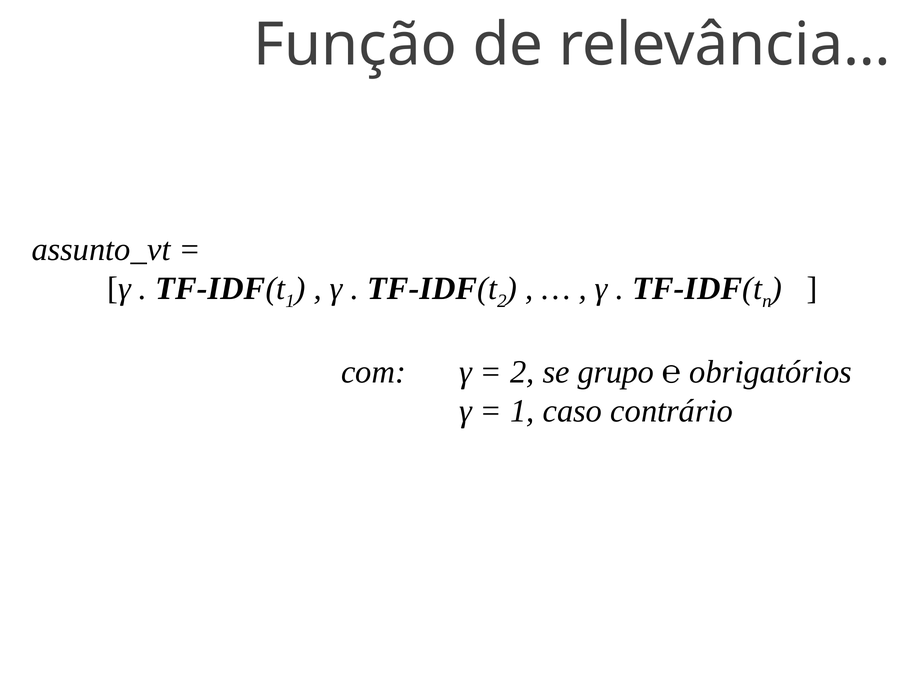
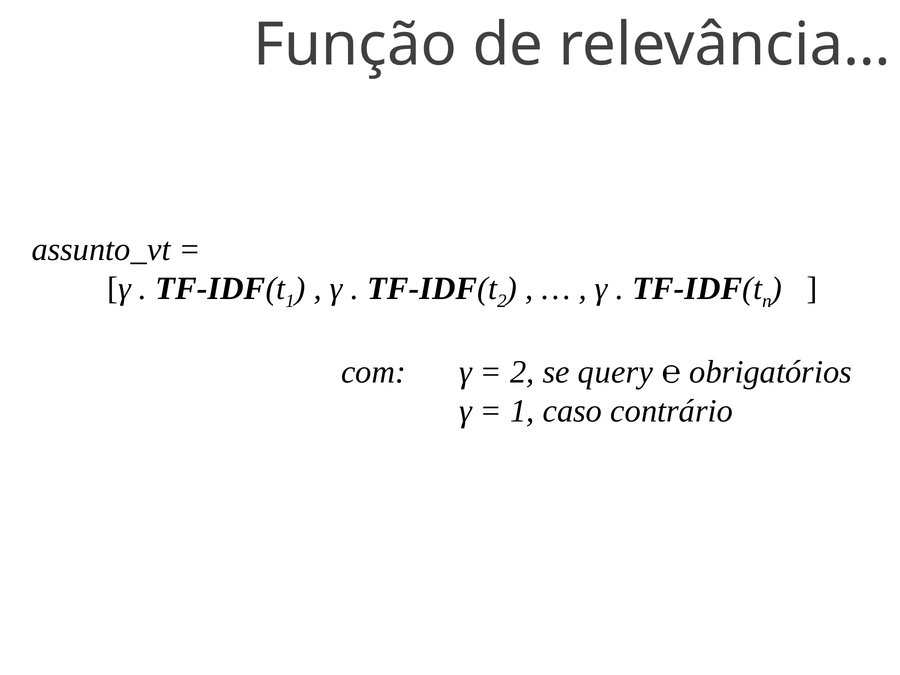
grupo: grupo -> query (616, 372)
